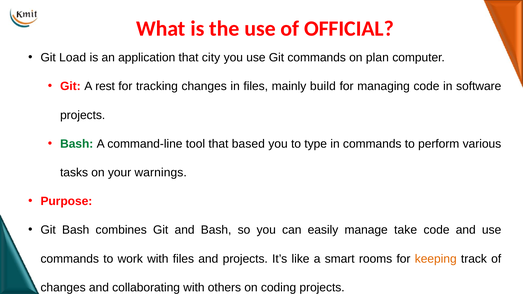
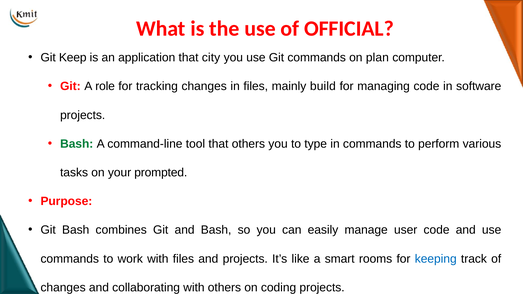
Load: Load -> Keep (73, 58)
rest: rest -> role (105, 86)
that based: based -> others (248, 144)
warnings: warnings -> prompted (161, 173)
take: take -> user (406, 230)
keeping colour: orange -> blue (436, 259)
